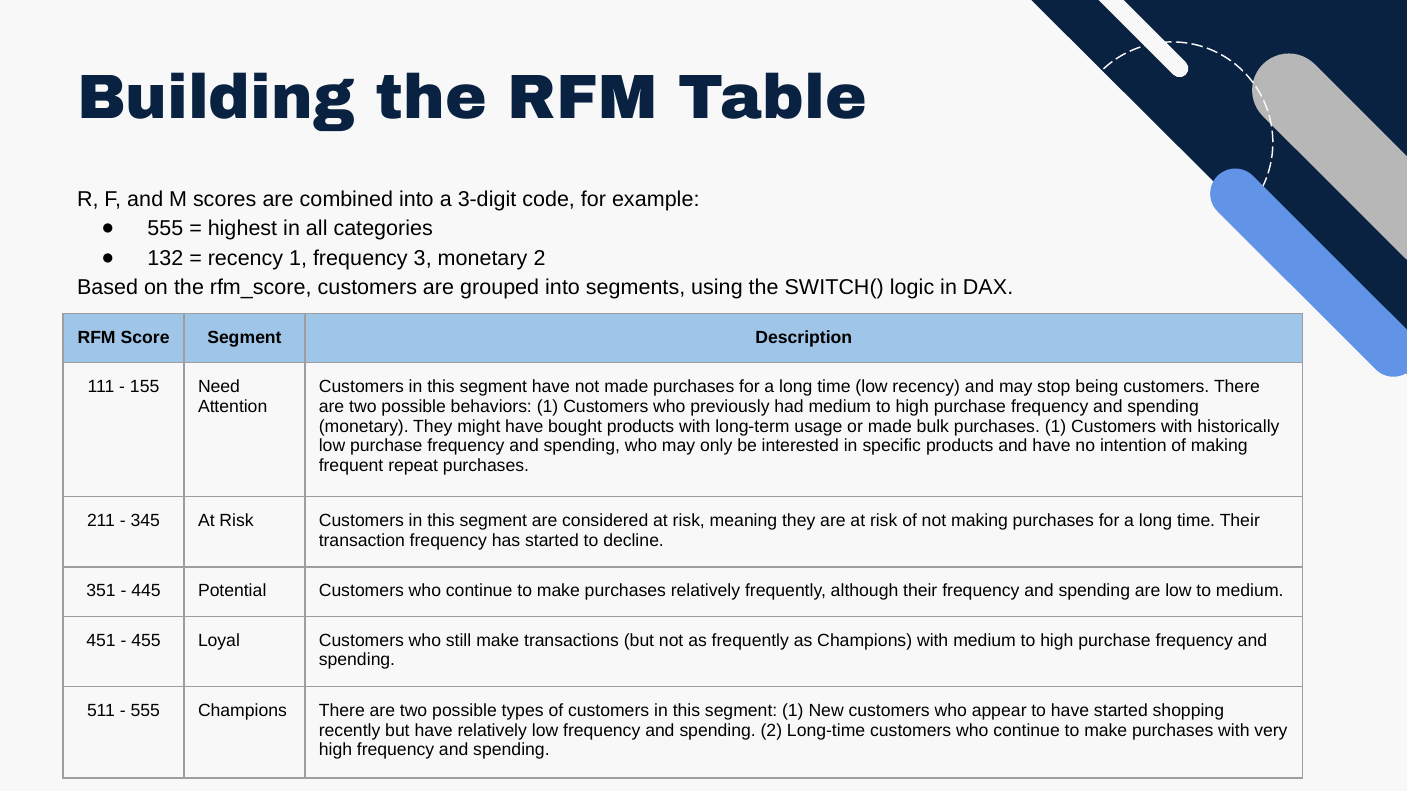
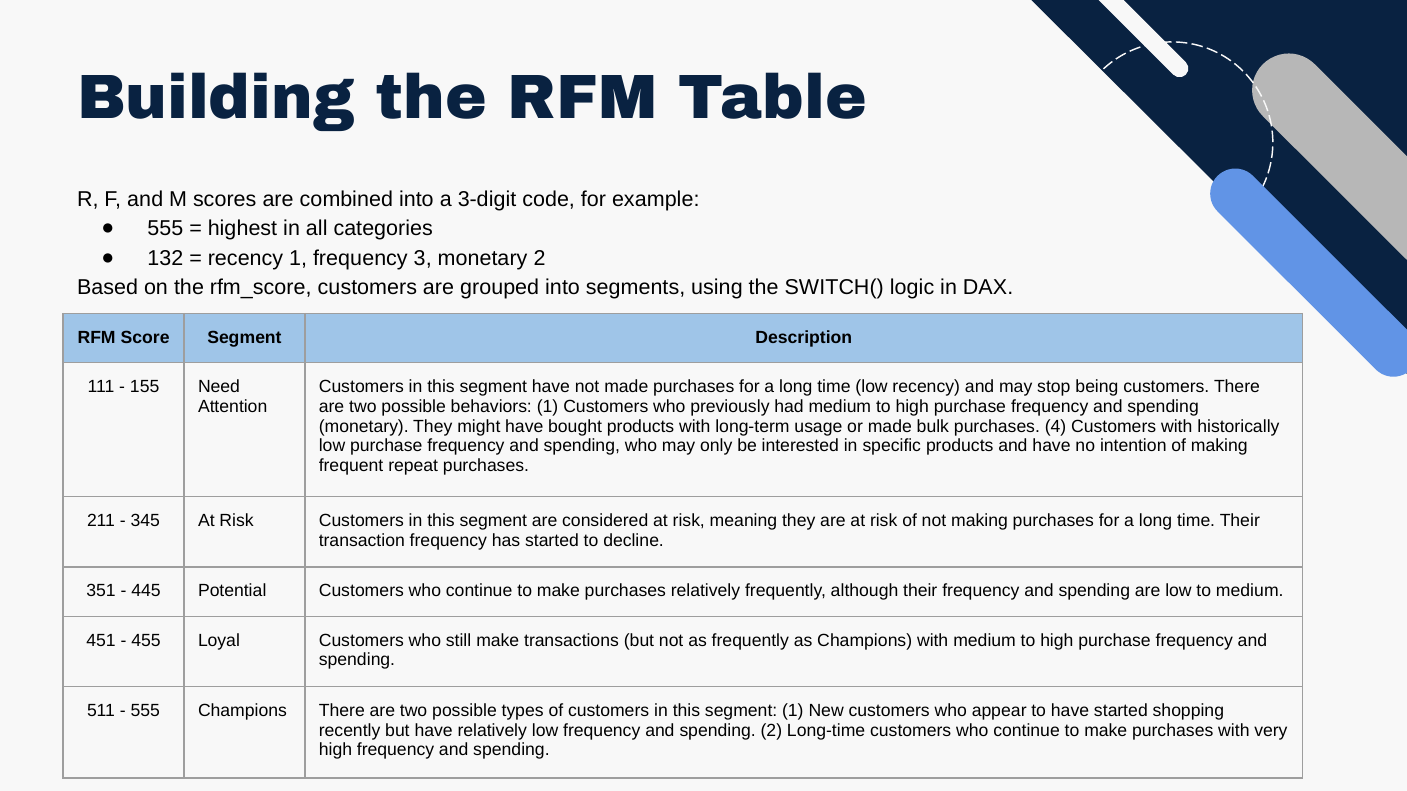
purchases 1: 1 -> 4 (1056, 427)
